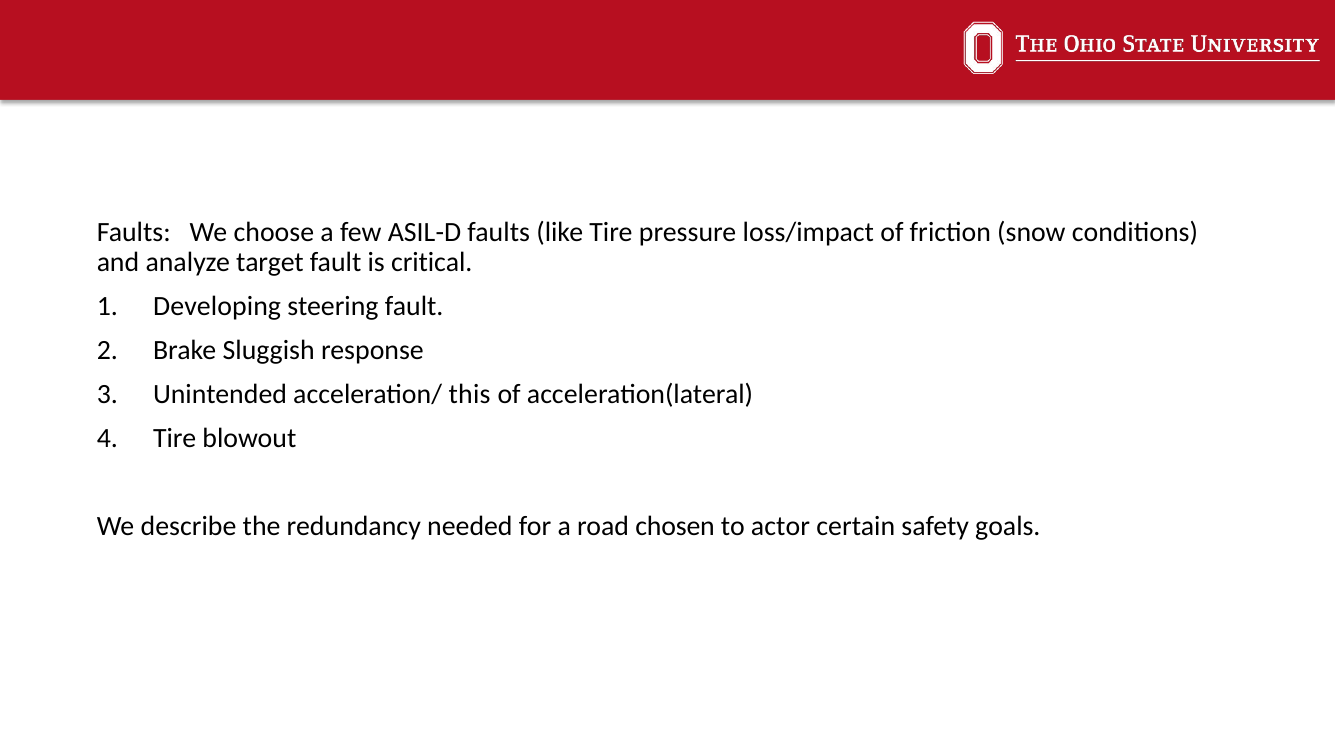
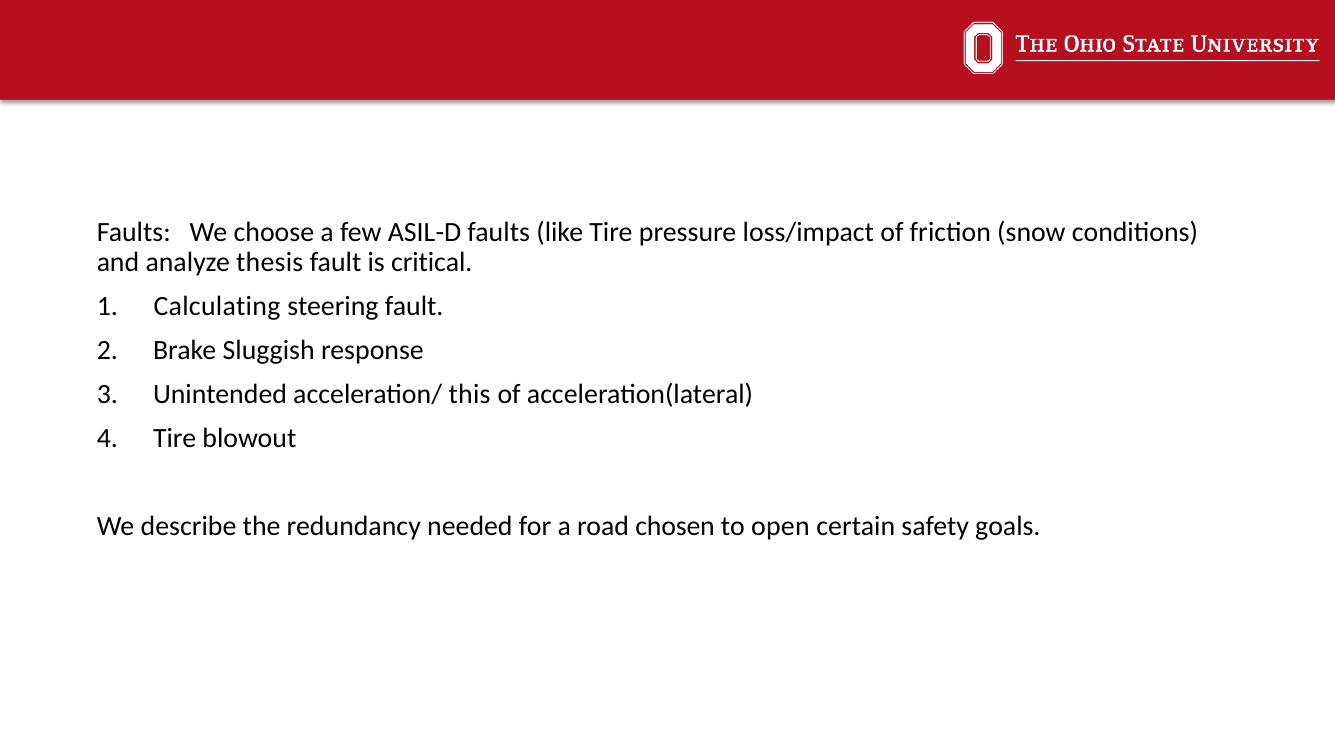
target: target -> thesis (270, 263)
Developing: Developing -> Calculating (217, 307)
actor: actor -> open (780, 527)
